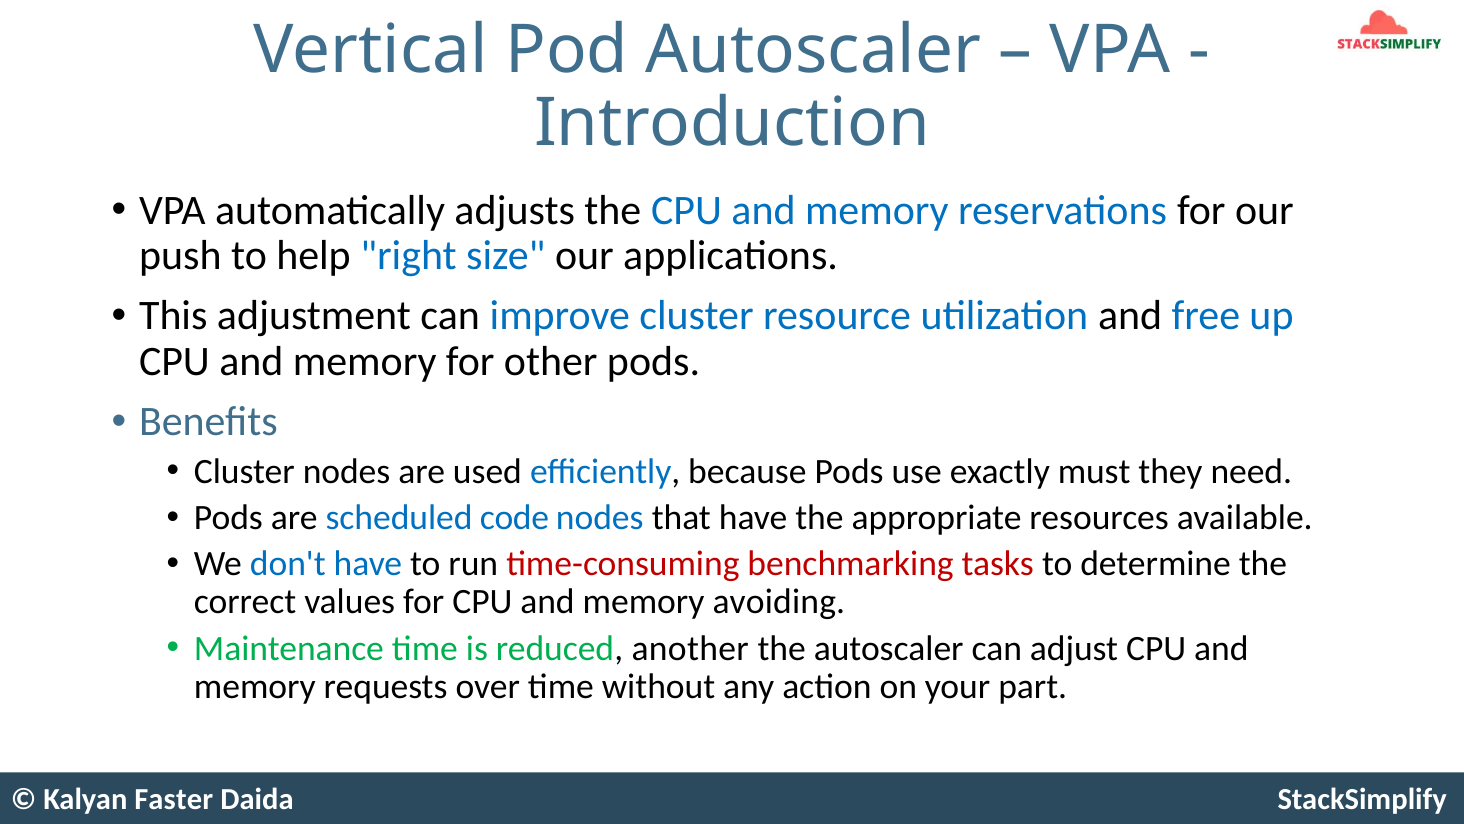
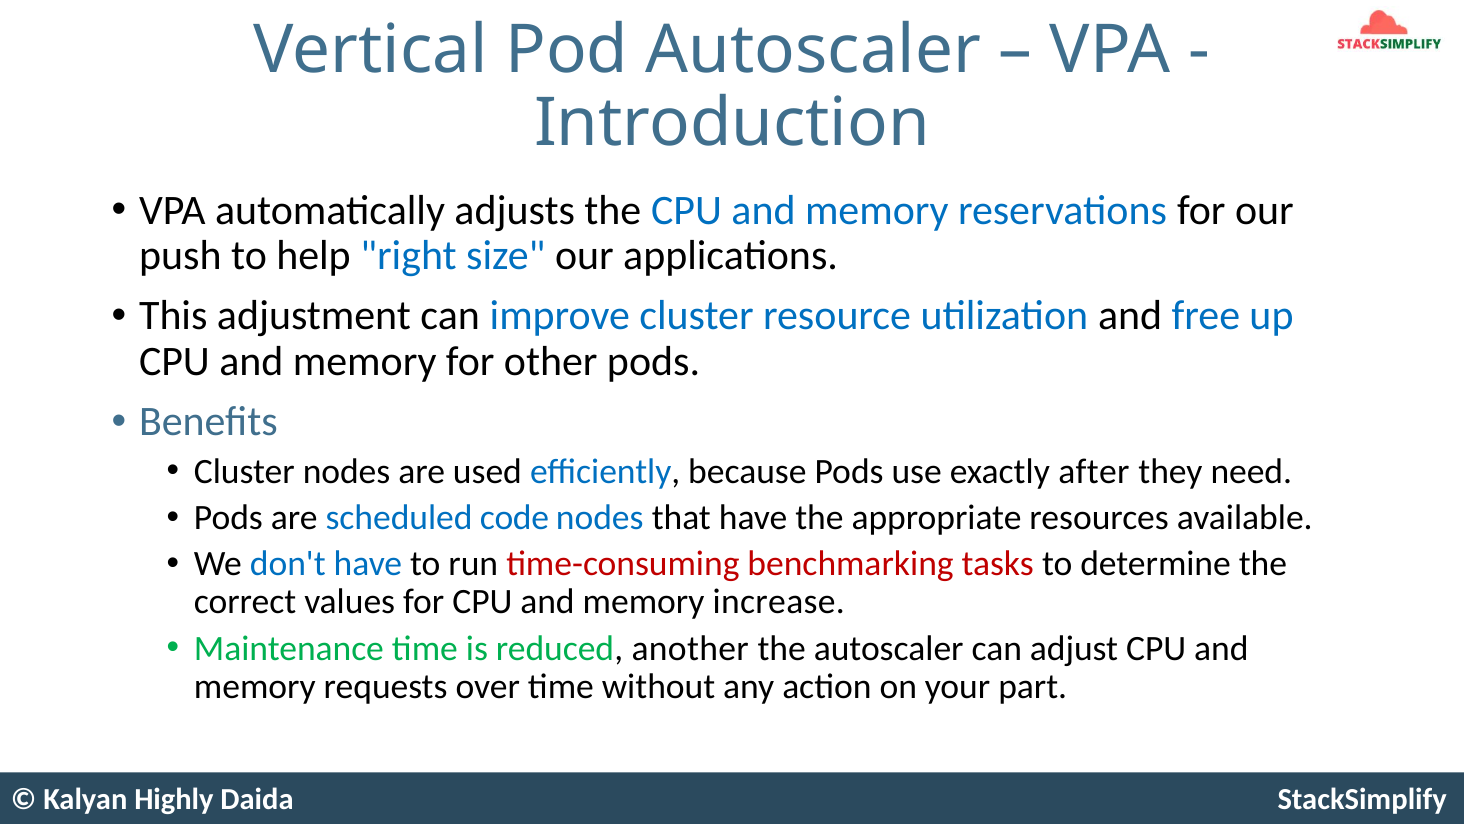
must: must -> after (1094, 471)
avoiding: avoiding -> increase (779, 602)
Faster: Faster -> Highly (174, 799)
